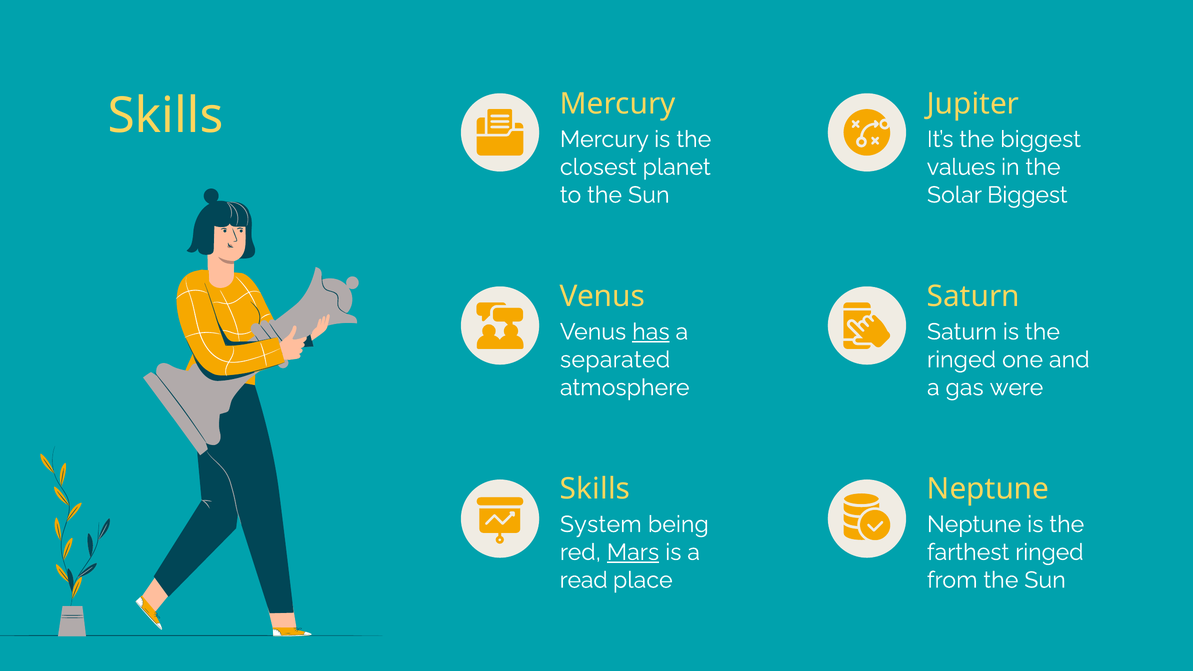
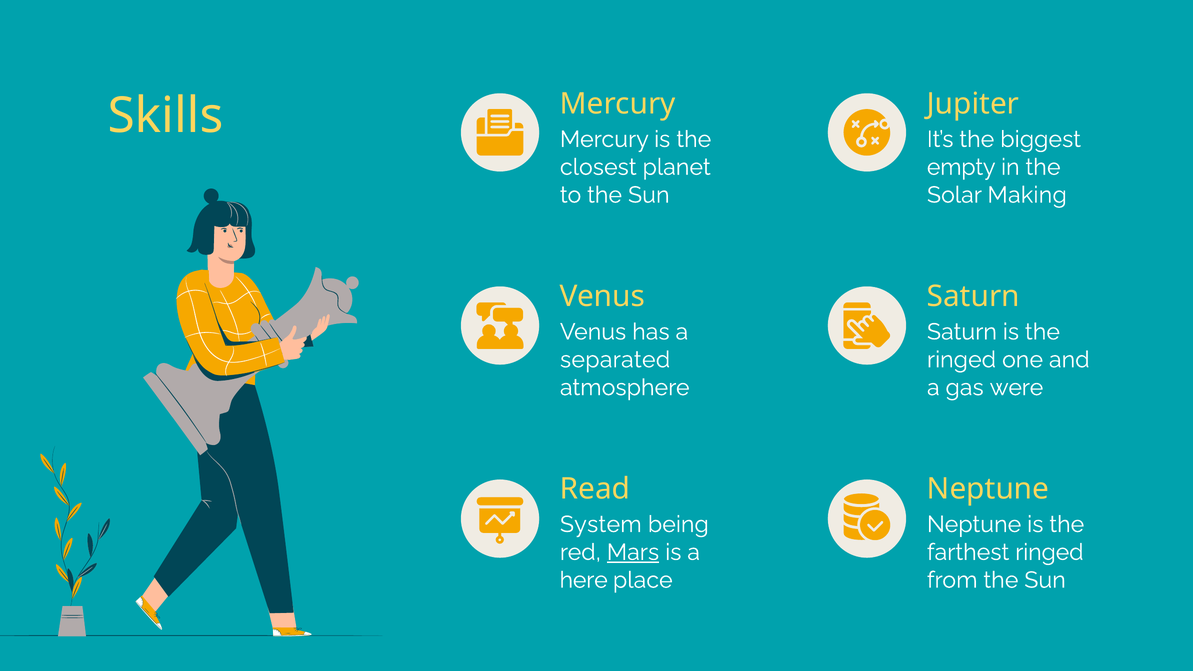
values: values -> empty (961, 167)
Solar Biggest: Biggest -> Making (1027, 195)
has underline: present -> none (651, 332)
Skills: Skills -> Read (595, 489)
read: read -> here (584, 580)
